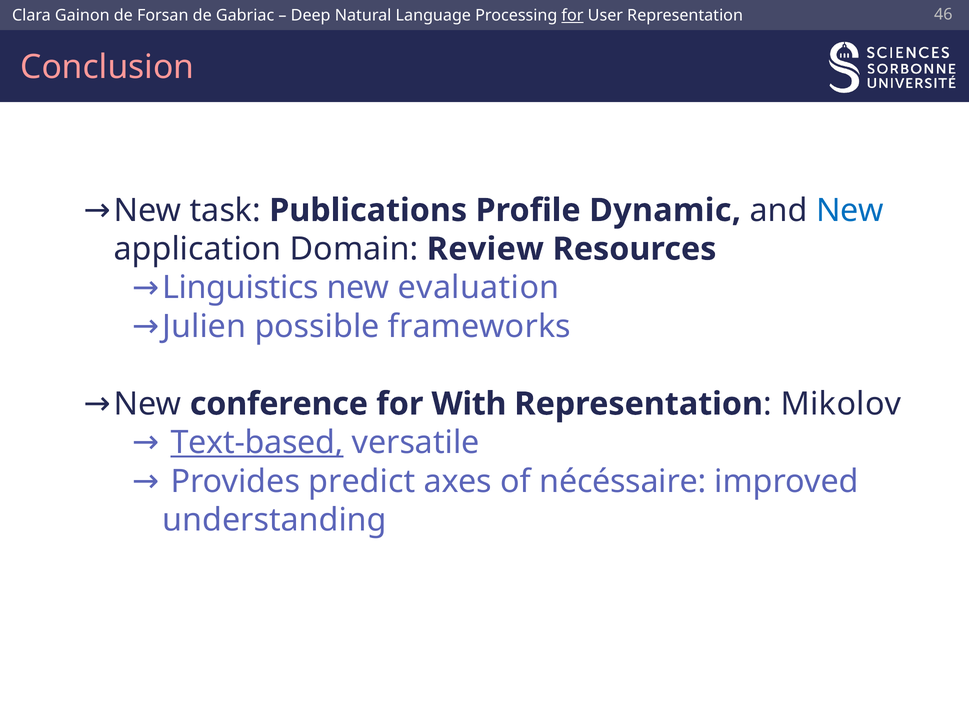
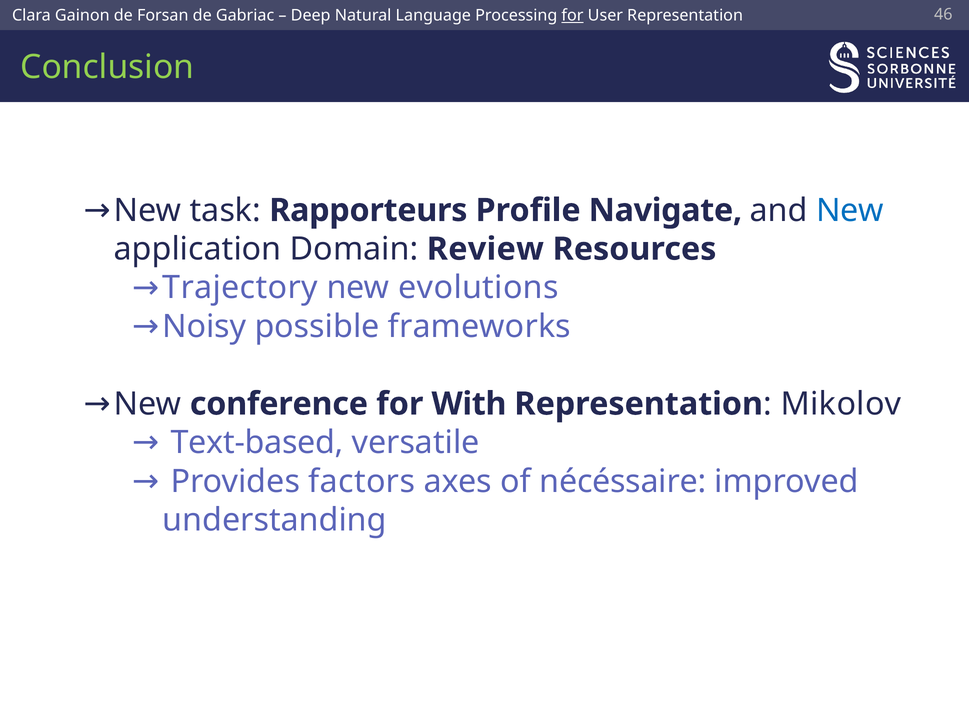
Conclusion colour: pink -> light green (107, 67)
Publications: Publications -> Rapporteurs (368, 211)
Dynamic: Dynamic -> Navigate (665, 211)
Linguistics: Linguistics -> Trajectory (240, 288)
evaluation: evaluation -> evolutions (479, 288)
Julien: Julien -> Noisy (204, 327)
Text-based underline: present -> none (257, 443)
predict: predict -> factors (362, 482)
